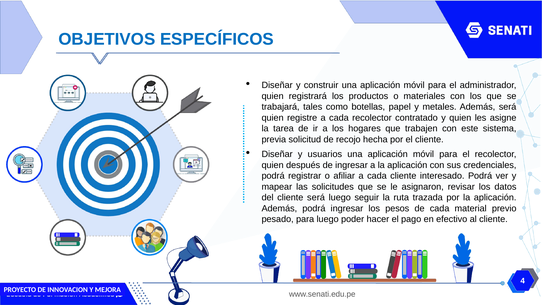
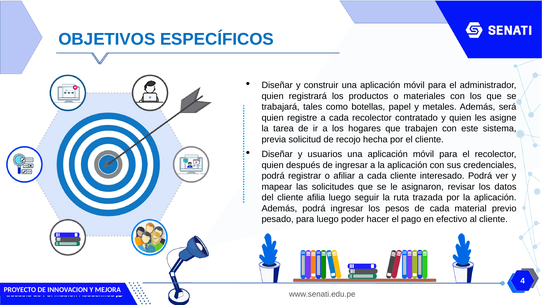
cliente será: será -> afilia (316, 197)
